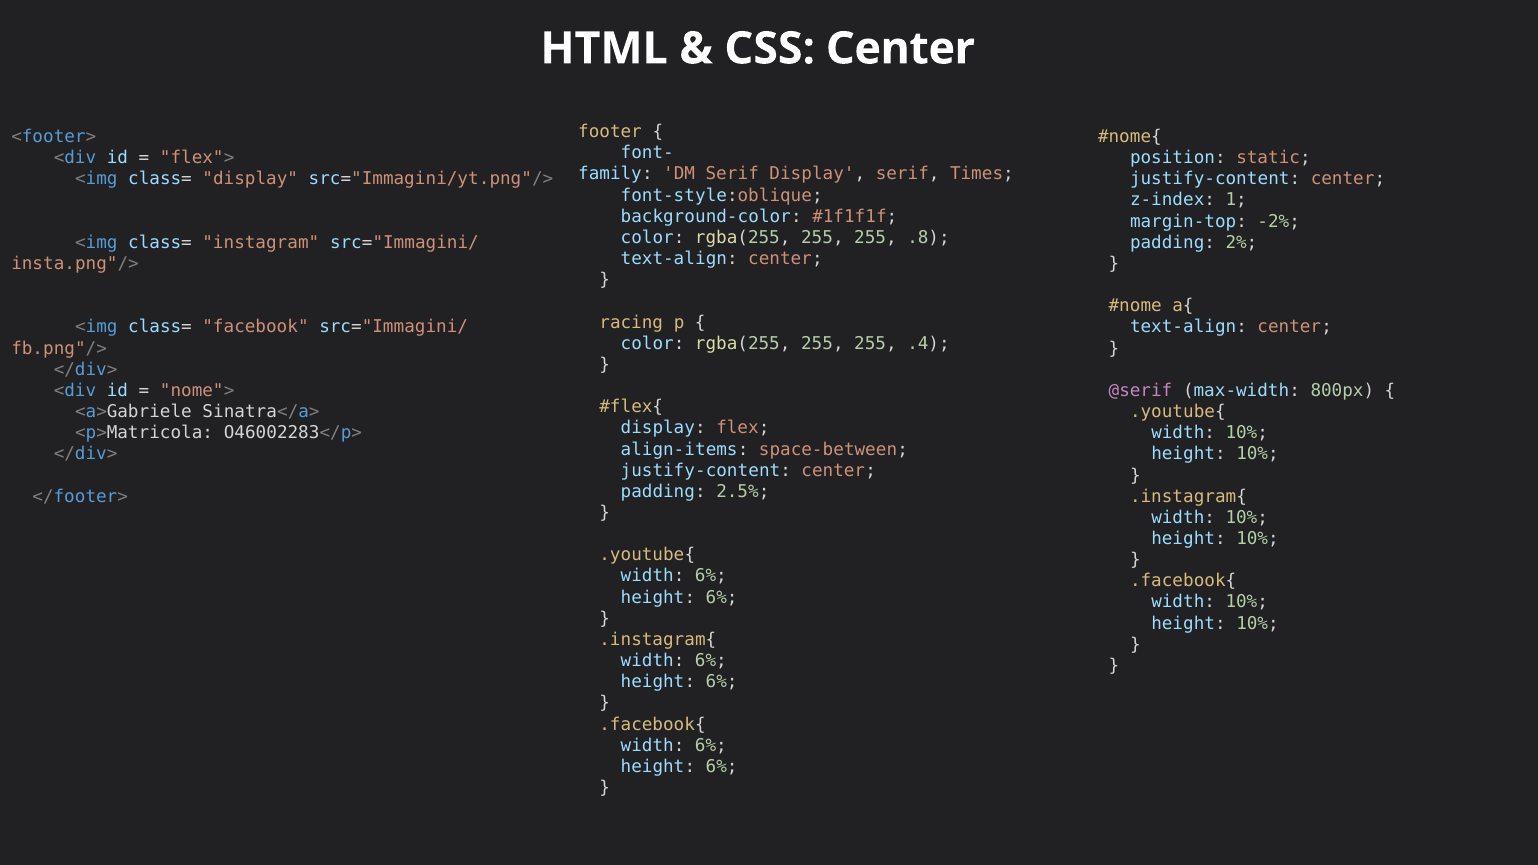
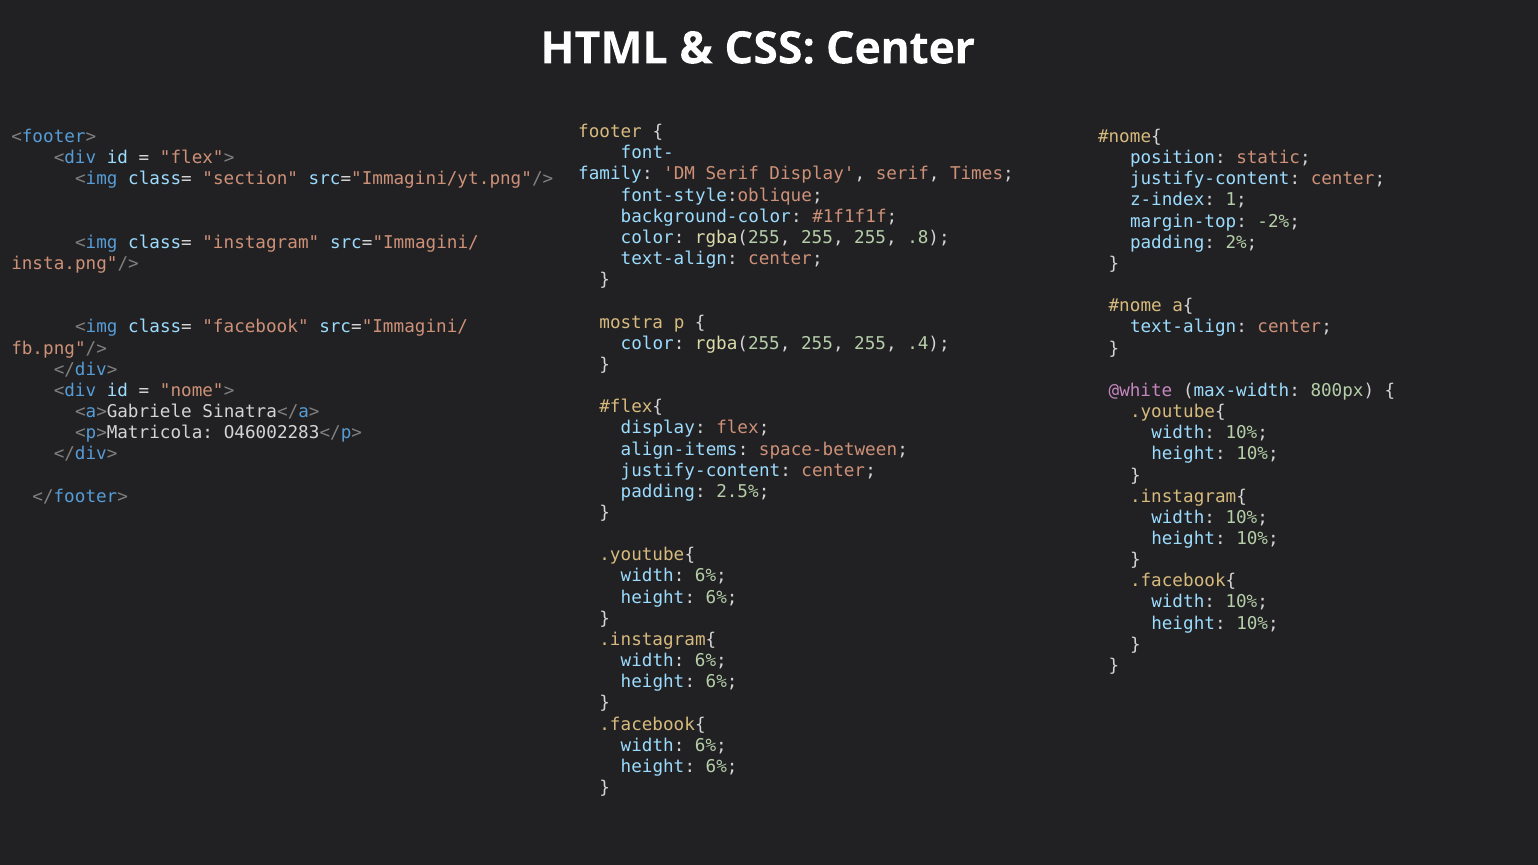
class= display: display -> section (250, 179)
racing: racing -> mostra (631, 322)
@serif: @serif -> @white (1140, 391)
